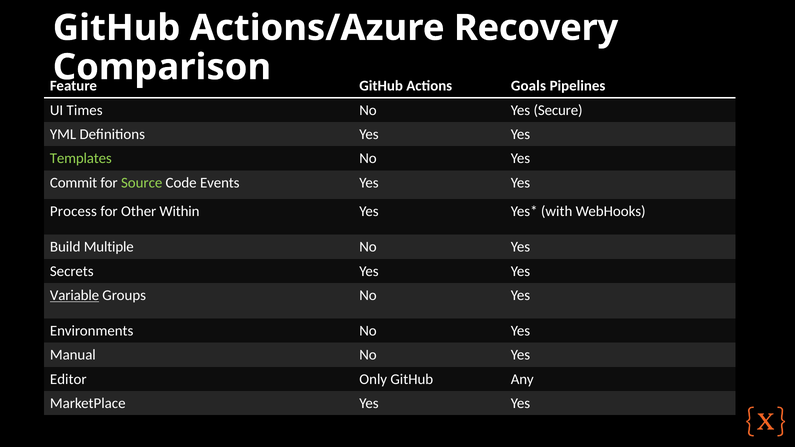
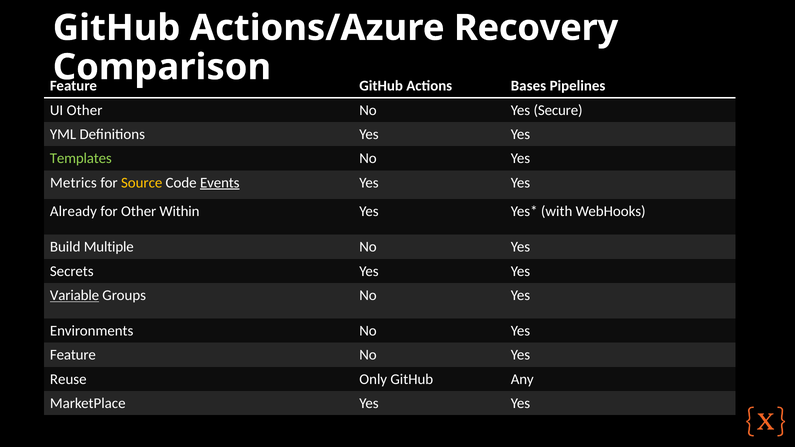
Goals: Goals -> Bases (528, 86)
UI Times: Times -> Other (85, 110)
Commit: Commit -> Metrics (73, 183)
Source colour: light green -> yellow (142, 183)
Events underline: none -> present (220, 183)
Process: Process -> Already (73, 212)
Manual: Manual -> Feature (73, 355)
Editor: Editor -> Reuse (68, 379)
